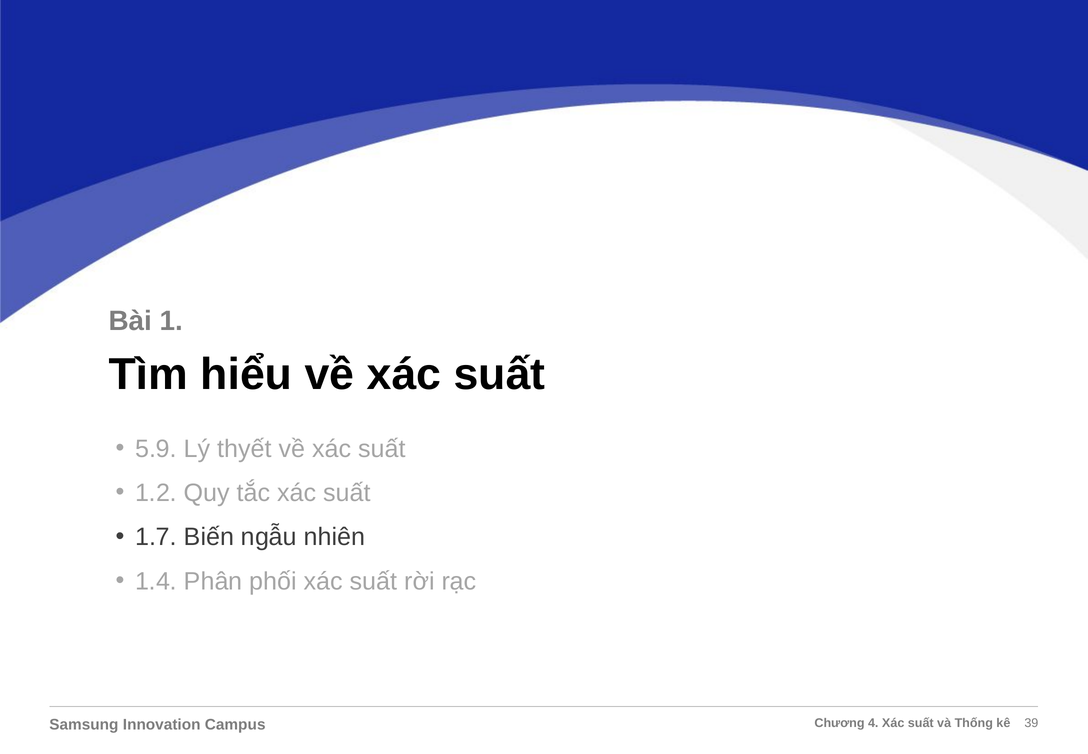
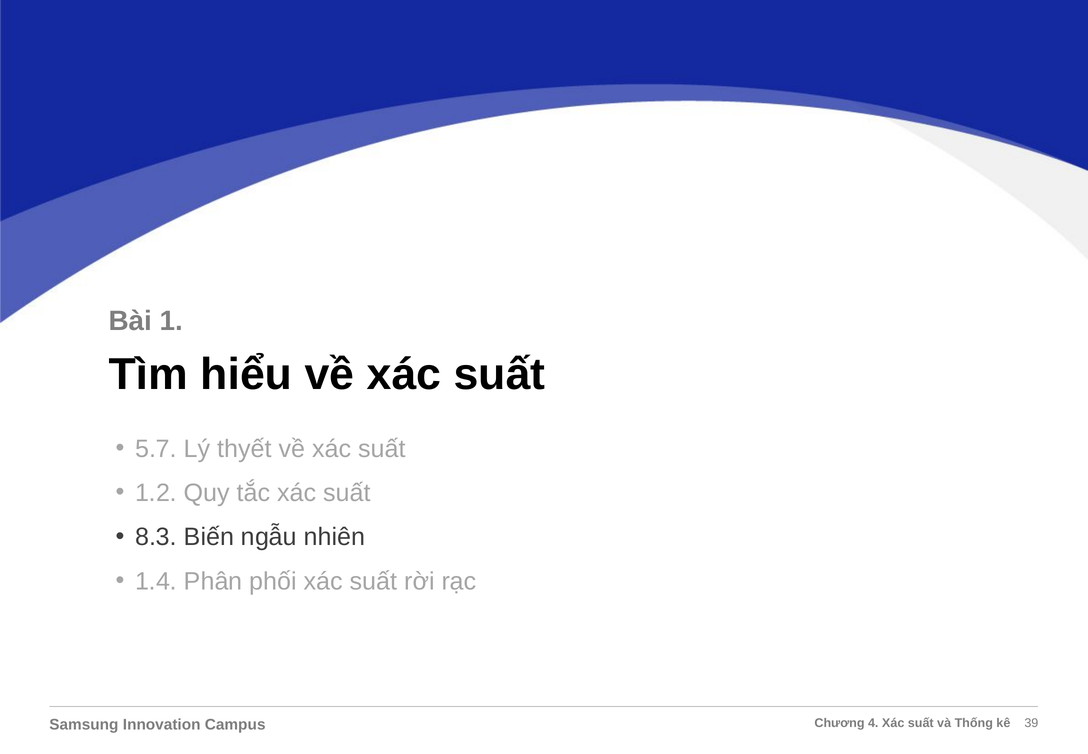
5.9: 5.9 -> 5.7 (156, 448)
1.7: 1.7 -> 8.3 (156, 537)
